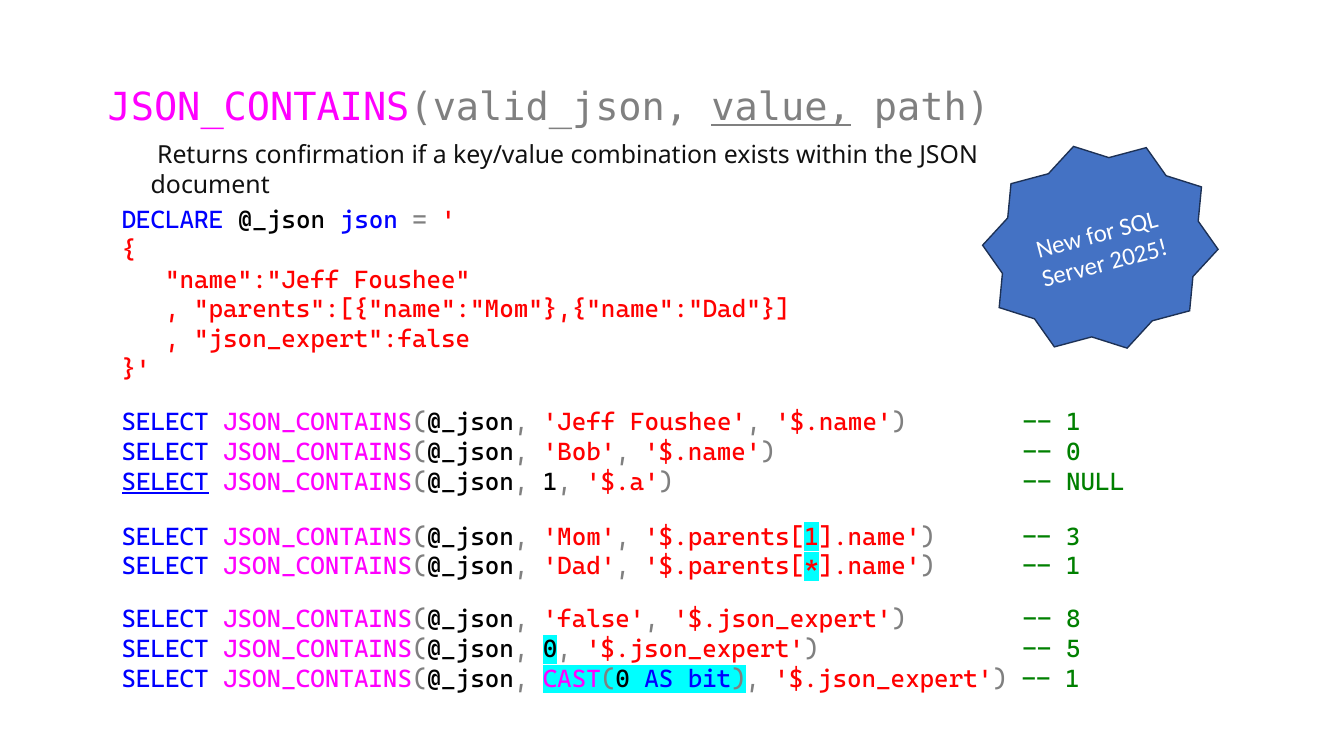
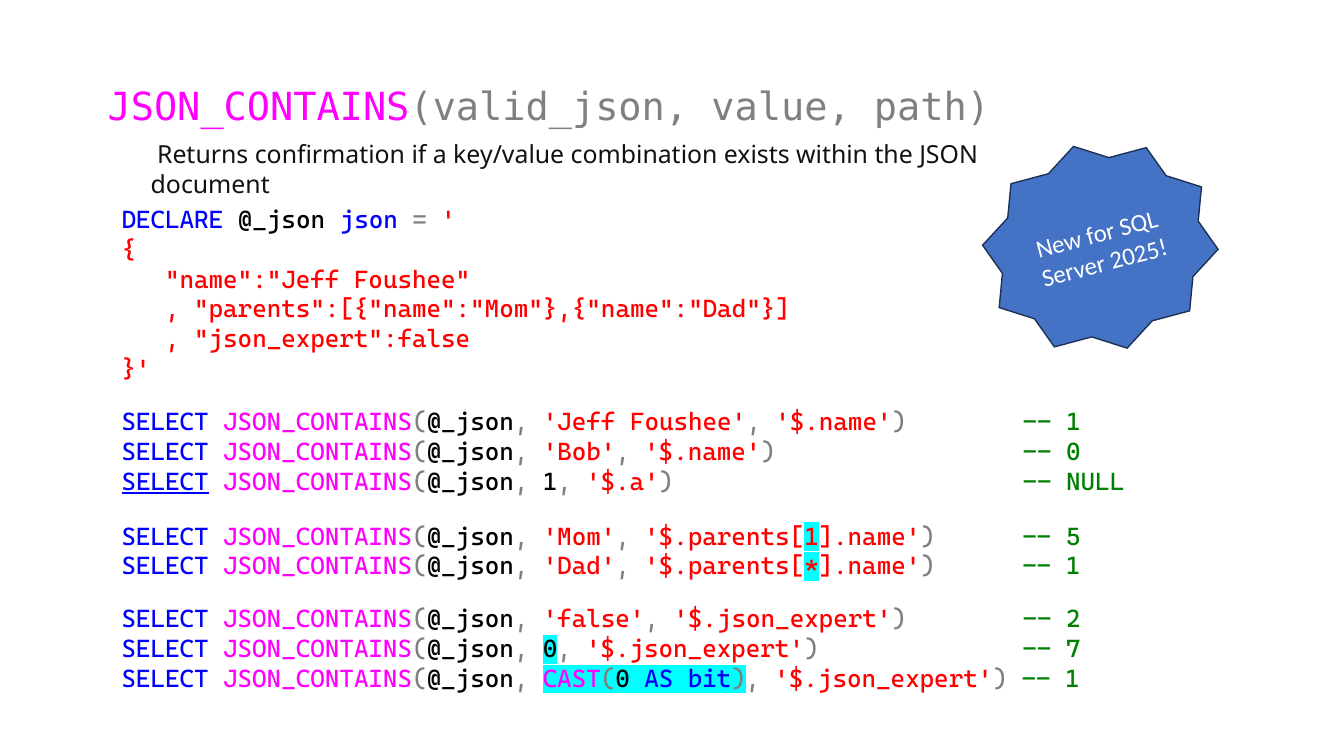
value underline: present -> none (781, 108)
3: 3 -> 5 (1073, 536)
8: 8 -> 2 (1073, 619)
5: 5 -> 7 (1073, 649)
